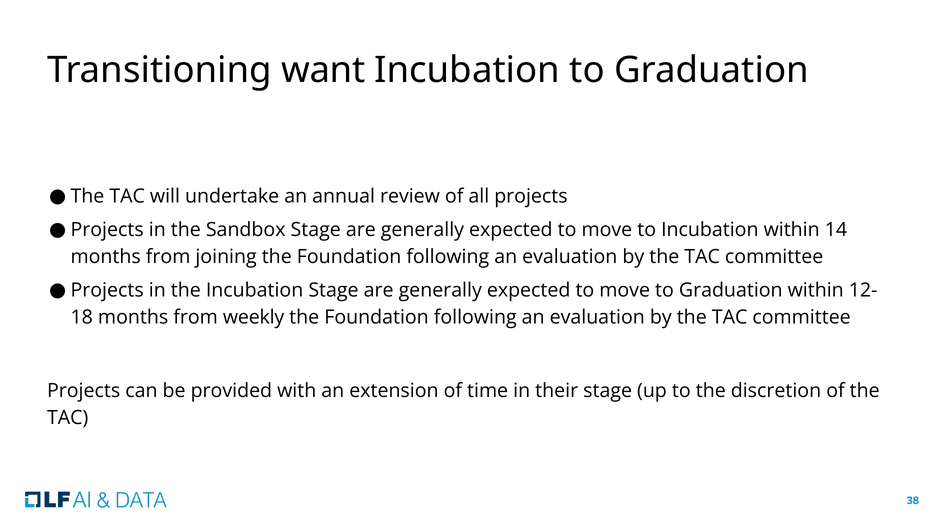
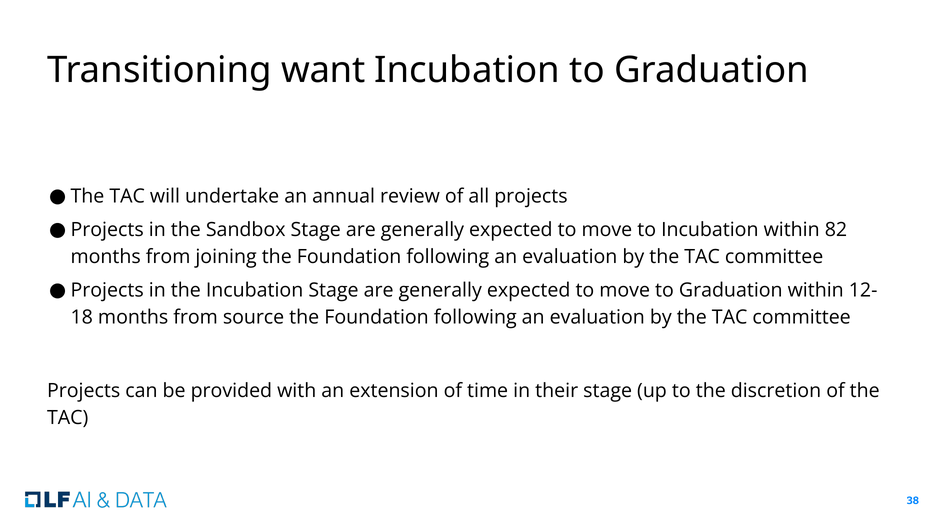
14: 14 -> 82 (836, 230)
weekly: weekly -> source (254, 317)
